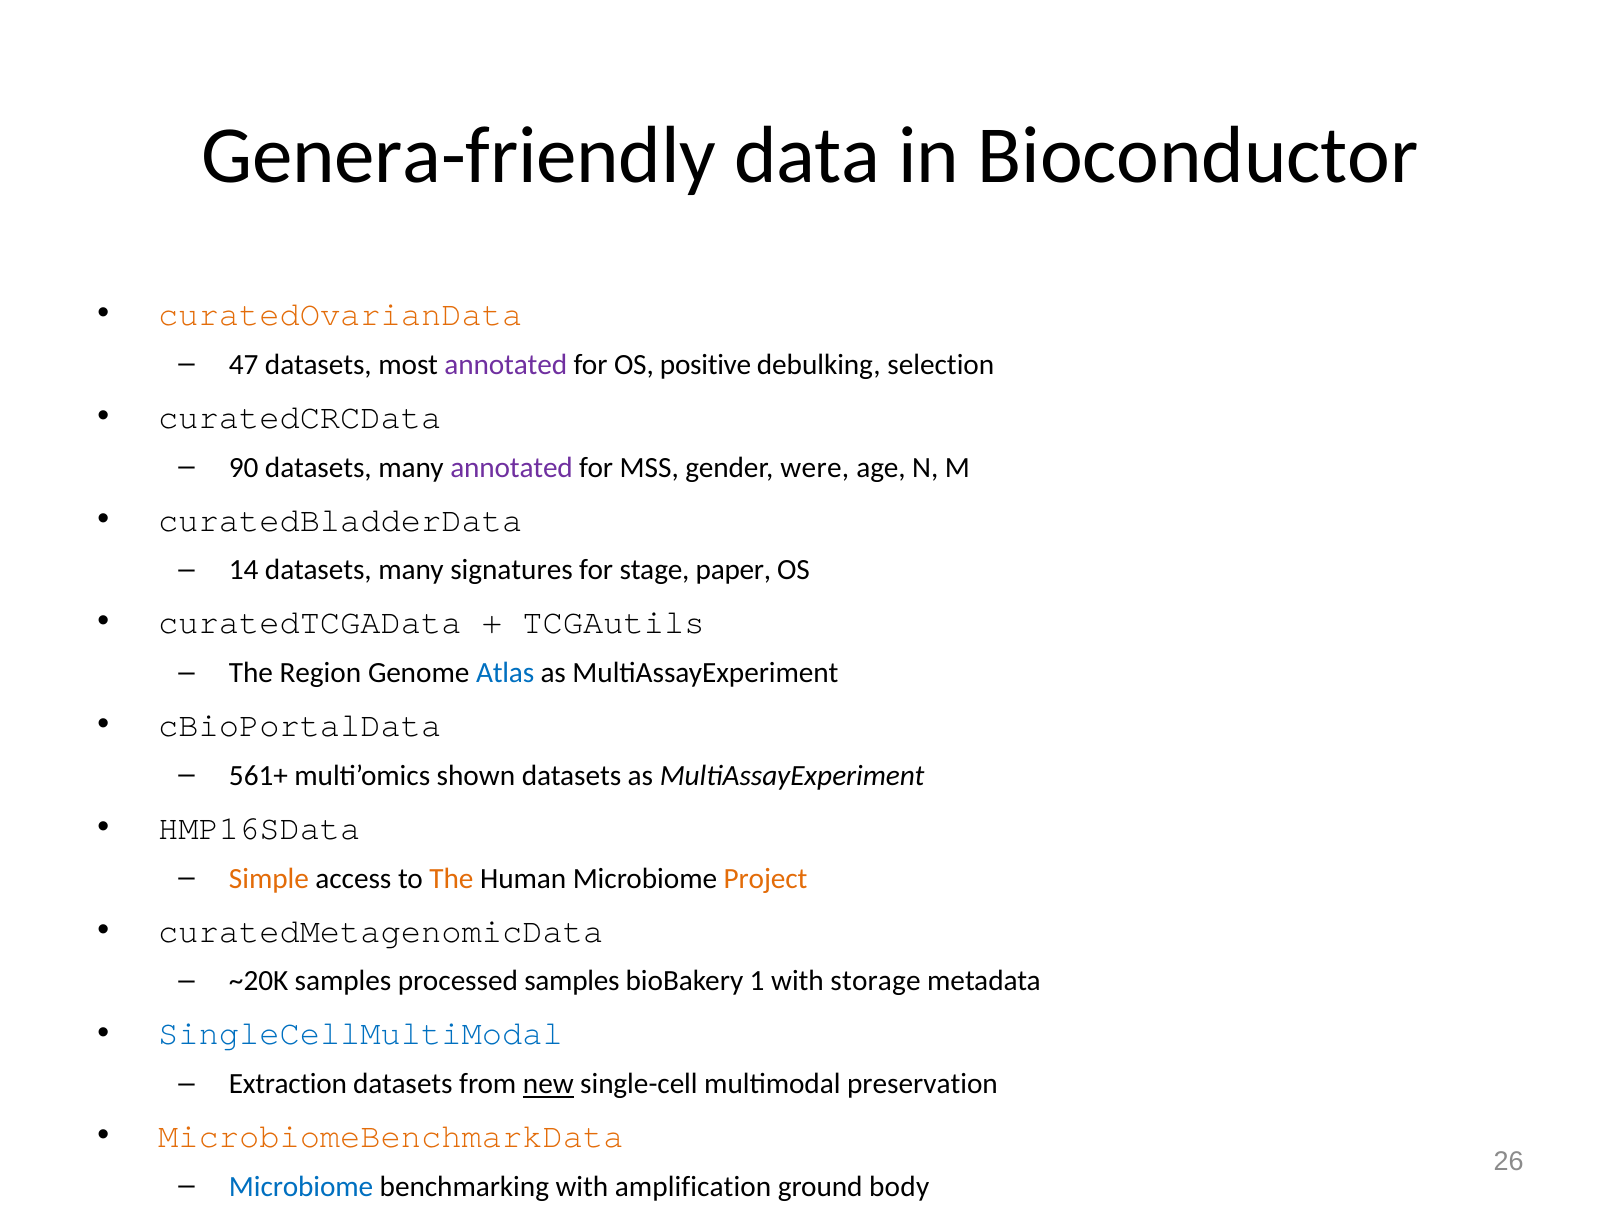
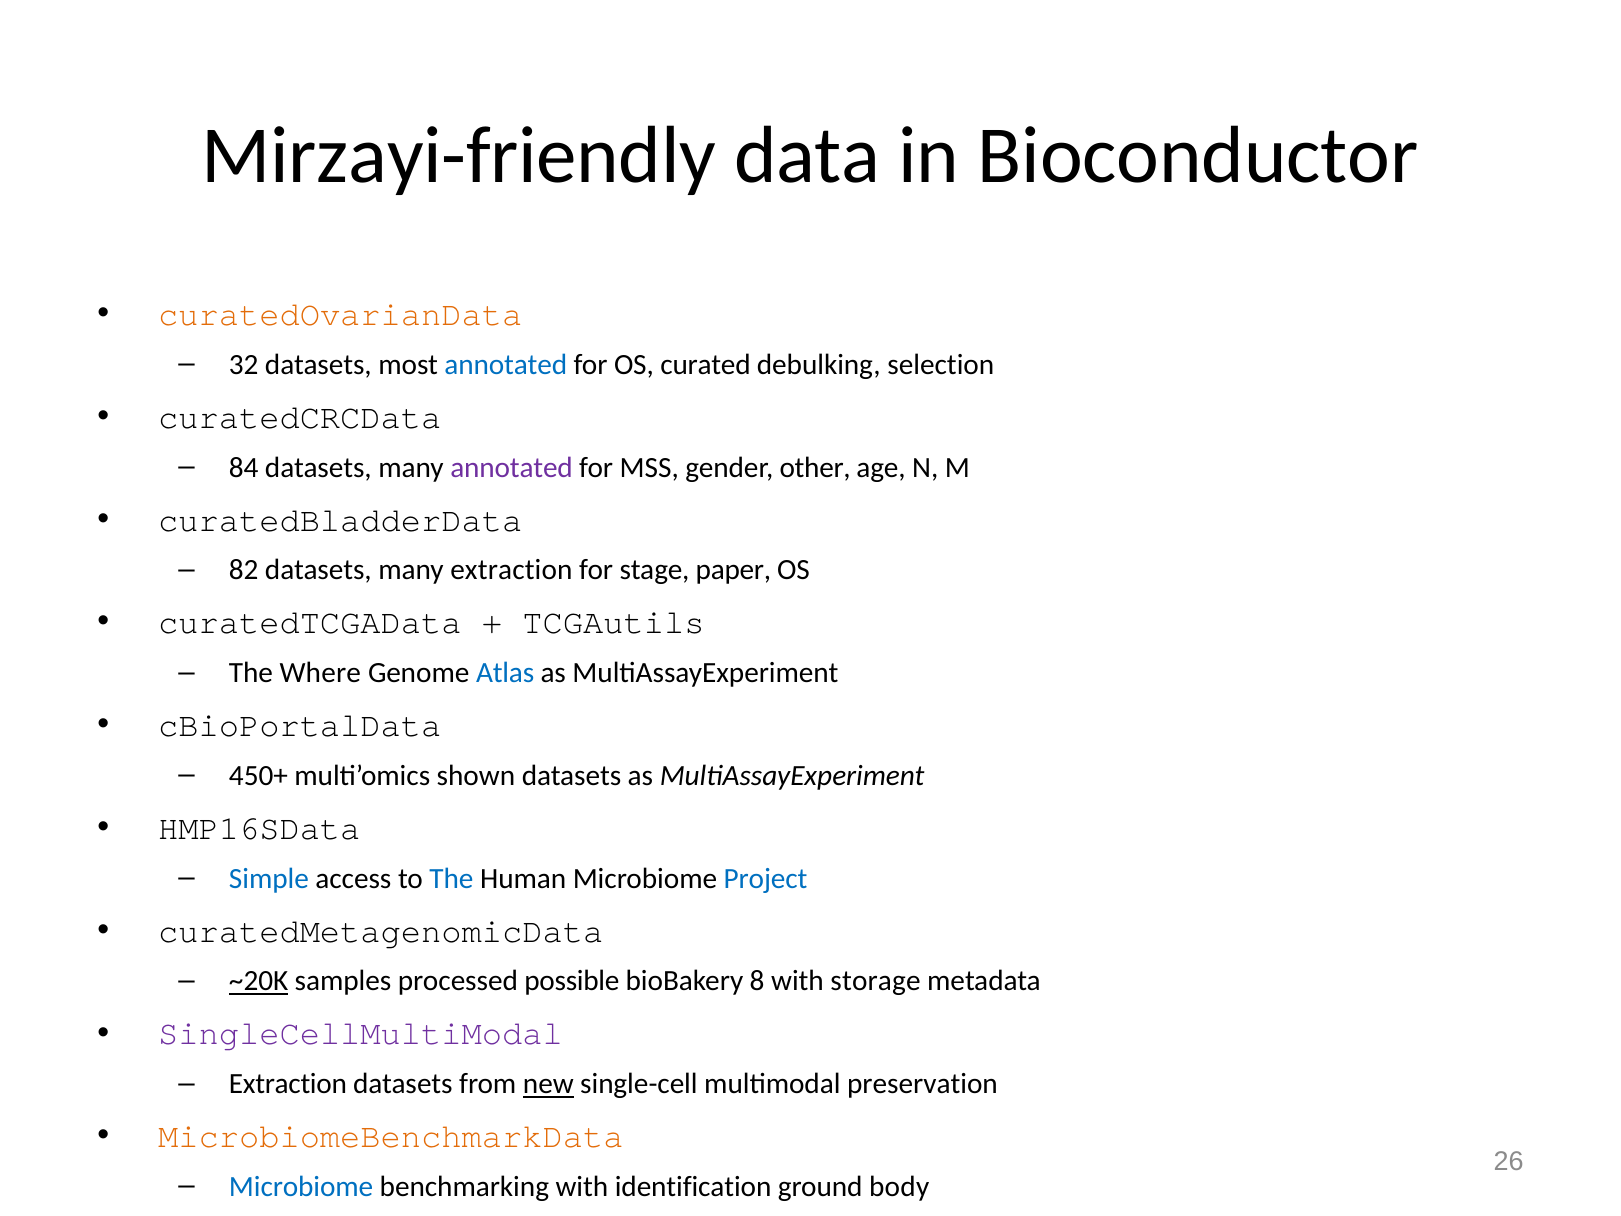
Genera-friendly: Genera-friendly -> Mirzayi-friendly (459, 156)
47: 47 -> 32 (244, 365)
annotated colour: purple -> blue (506, 365)
positive: positive -> curated (706, 365)
90: 90 -> 84 (244, 467)
were: were -> other (815, 467)
14: 14 -> 82 (244, 570)
many signatures: signatures -> extraction (511, 570)
Region: Region -> Where (320, 673)
561+: 561+ -> 450+ (258, 776)
Simple colour: orange -> blue (269, 878)
The colour: orange -> blue (451, 878)
Project colour: orange -> blue (765, 878)
~20K underline: none -> present (259, 981)
processed samples: samples -> possible (572, 981)
1: 1 -> 8 (757, 981)
SingleCellMultiModal colour: blue -> purple (360, 1034)
amplification: amplification -> identification (693, 1187)
